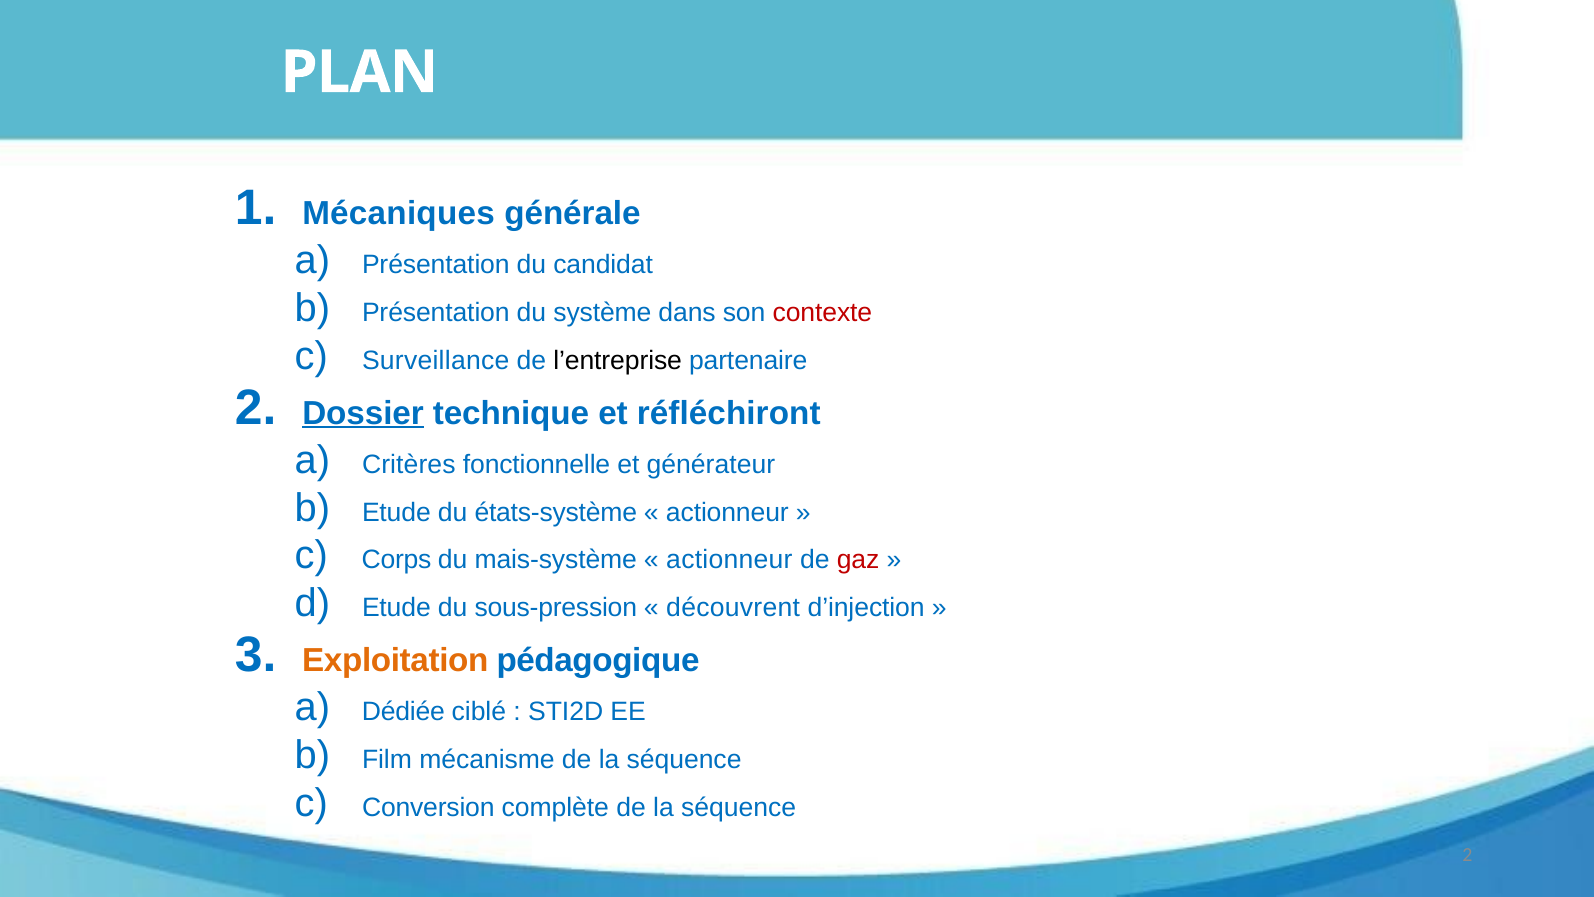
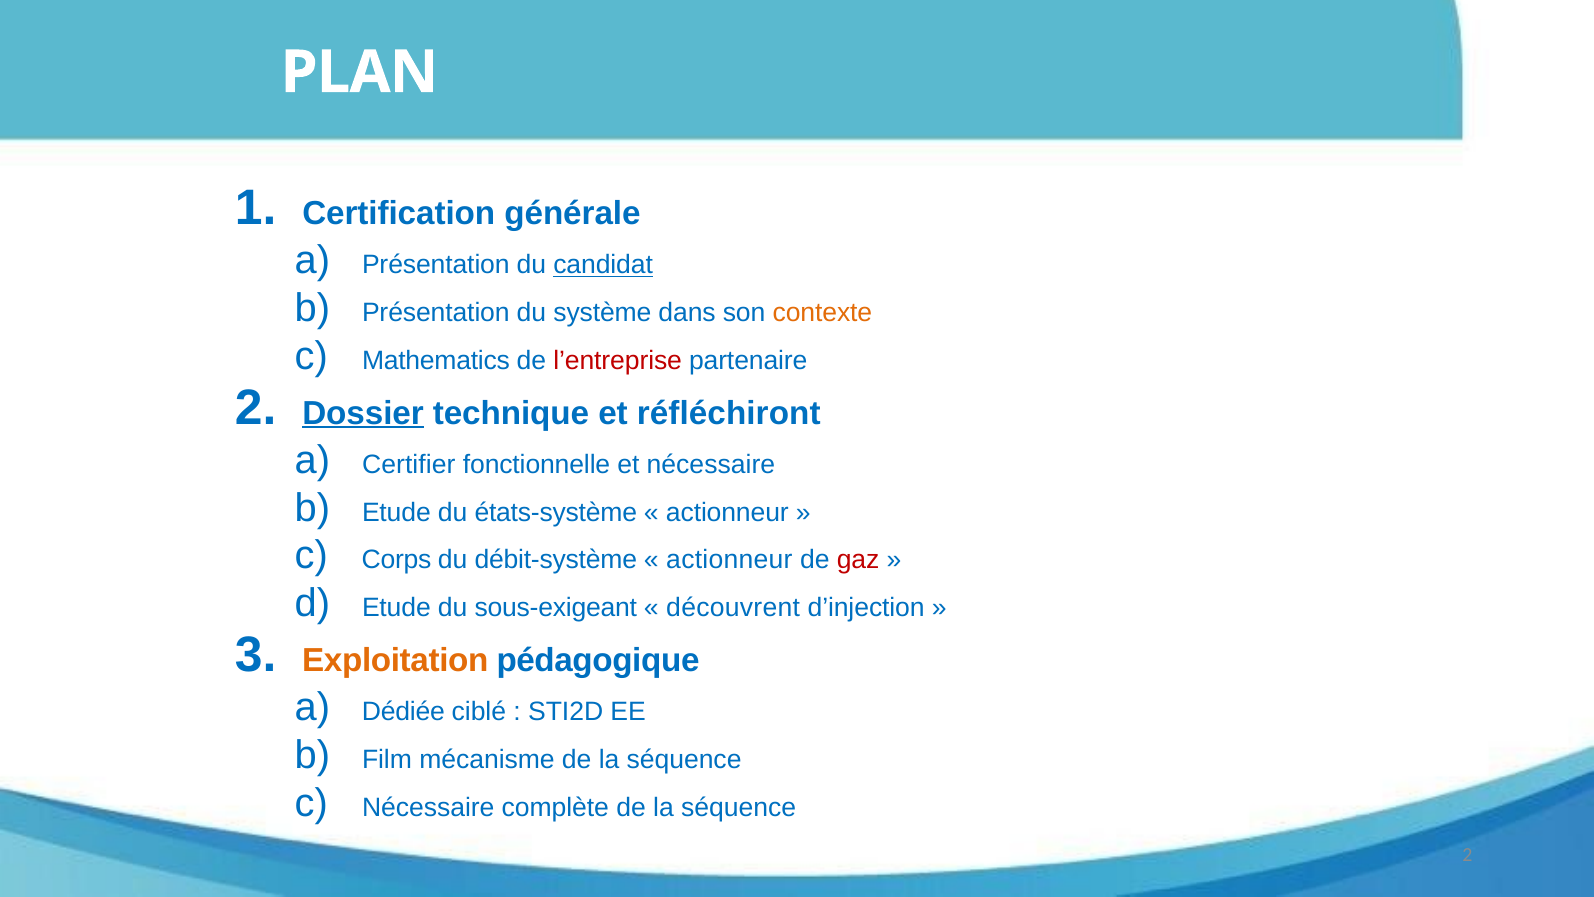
Mécaniques: Mécaniques -> Certification (399, 214)
candidat underline: none -> present (603, 265)
contexte colour: red -> orange (822, 313)
Surveillance: Surveillance -> Mathematics (436, 361)
l’entreprise colour: black -> red (618, 361)
Critères: Critères -> Certifier (409, 464)
et générateur: générateur -> nécessaire (711, 464)
mais-système: mais-système -> débit-système (556, 560)
sous-pression: sous-pression -> sous-exigeant (556, 608)
Conversion: Conversion -> Nécessaire (428, 807)
